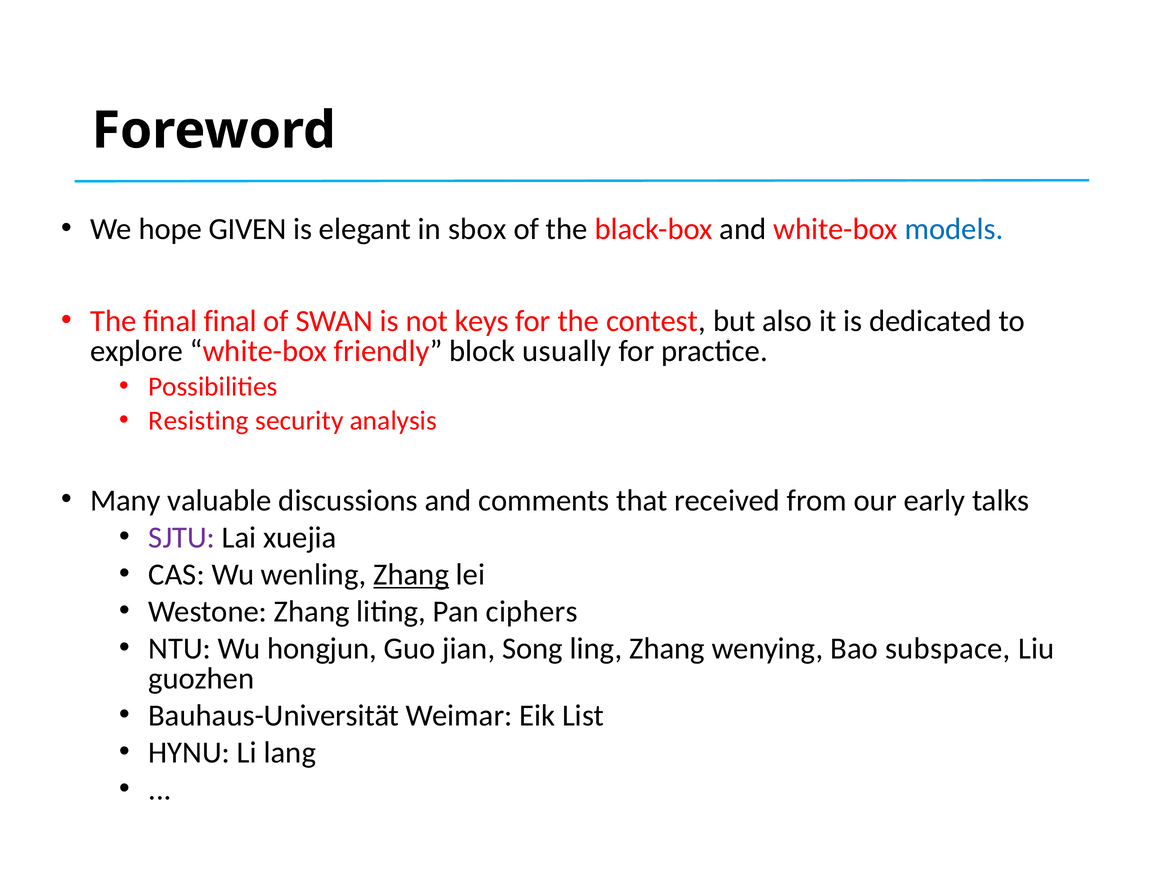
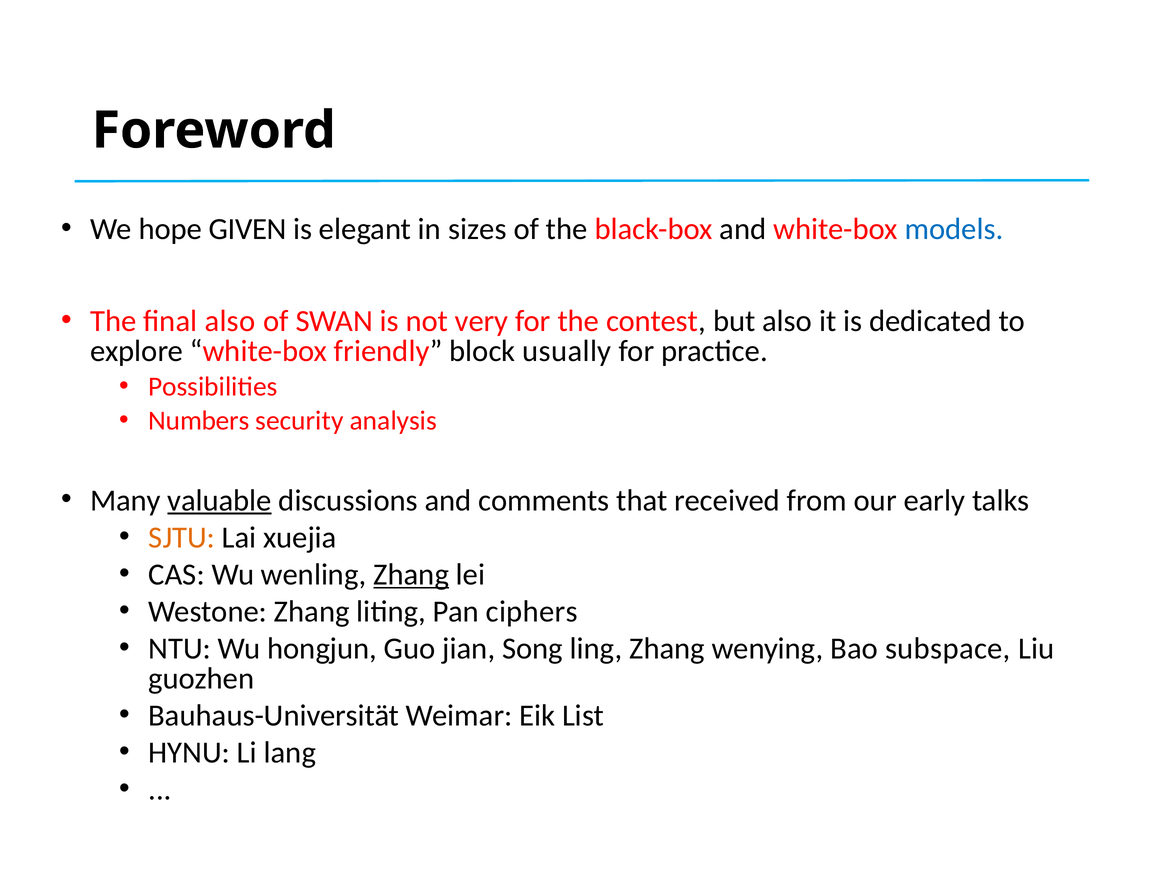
sbox: sbox -> sizes (477, 229)
final final: final -> also (230, 321)
keys: keys -> very (482, 321)
Resisting: Resisting -> Numbers (199, 421)
valuable underline: none -> present (220, 500)
SJTU colour: purple -> orange (182, 537)
